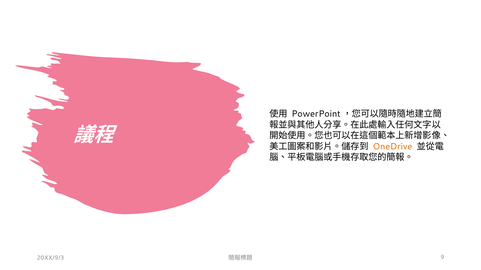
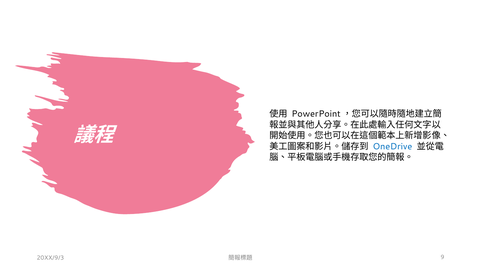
OneDrive colour: orange -> blue (392, 147)
